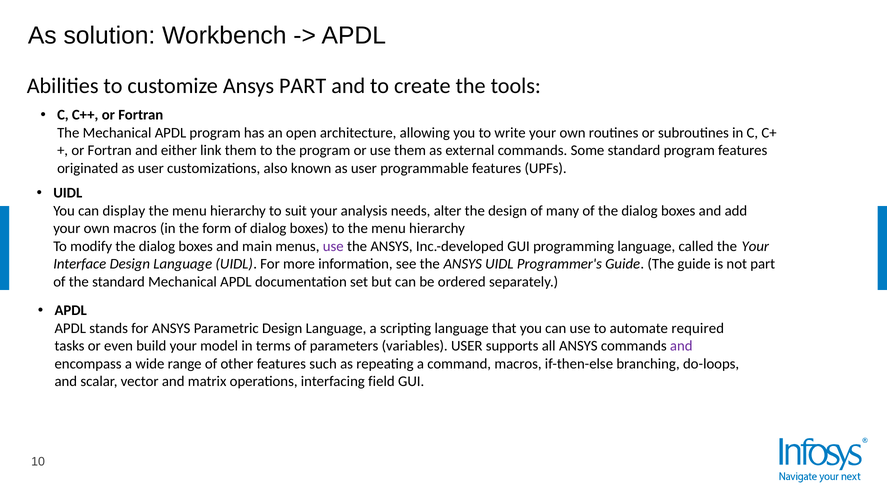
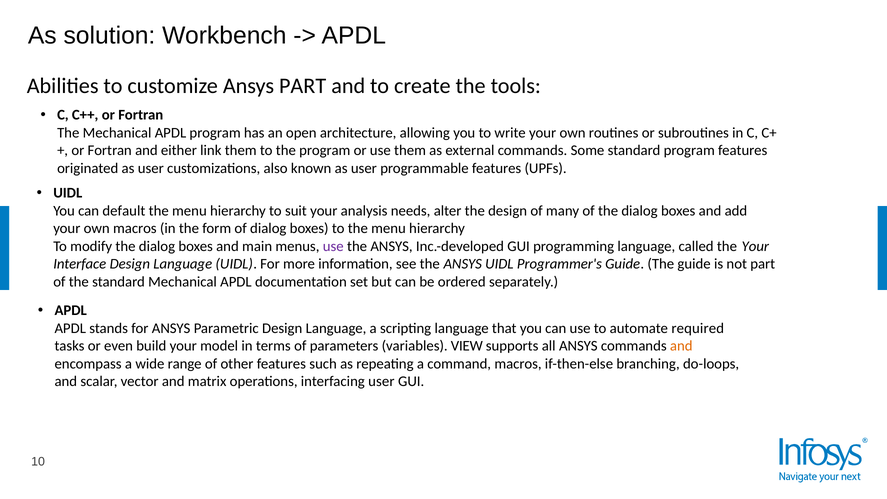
display: display -> default (124, 211)
variables USER: USER -> VIEW (467, 346)
and colour: purple -> orange (681, 346)
interfacing field: field -> user (381, 381)
